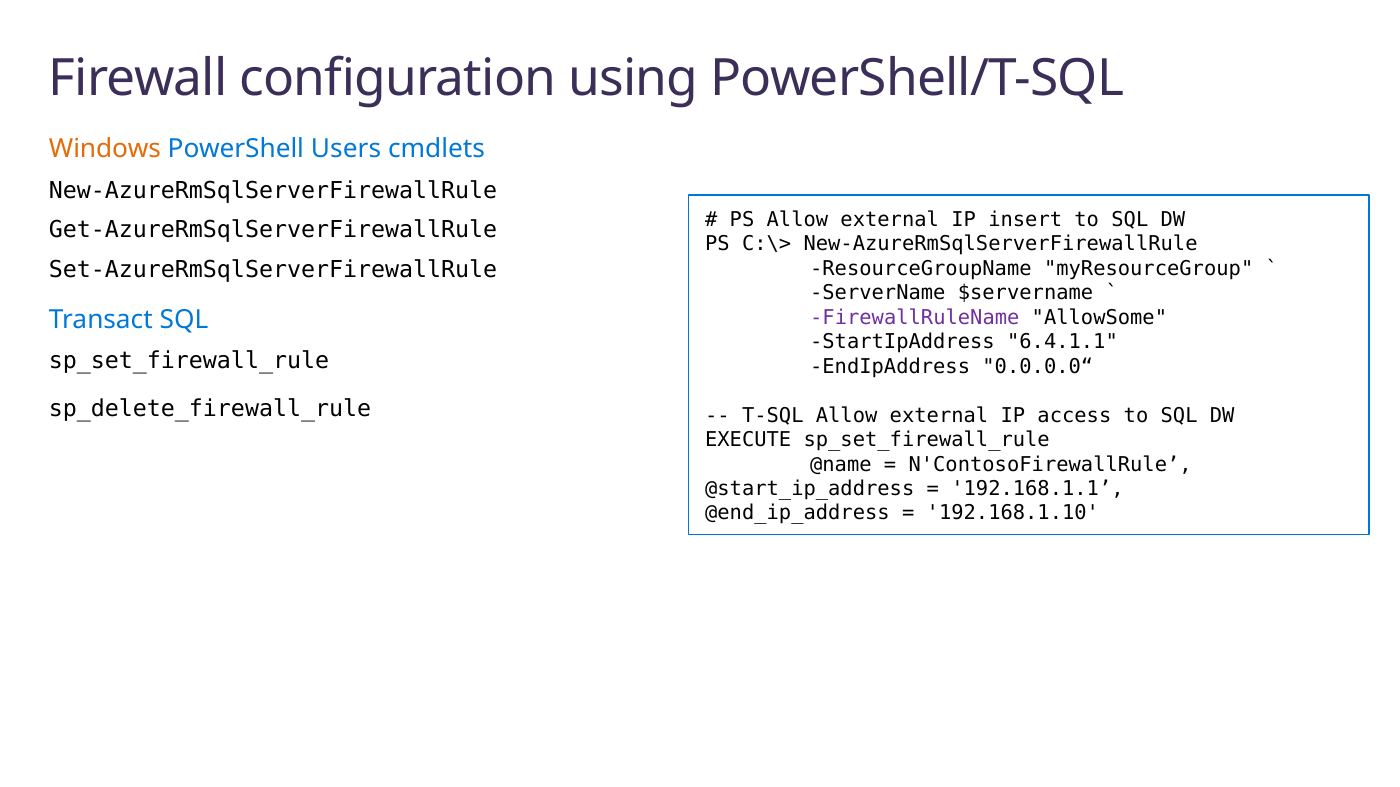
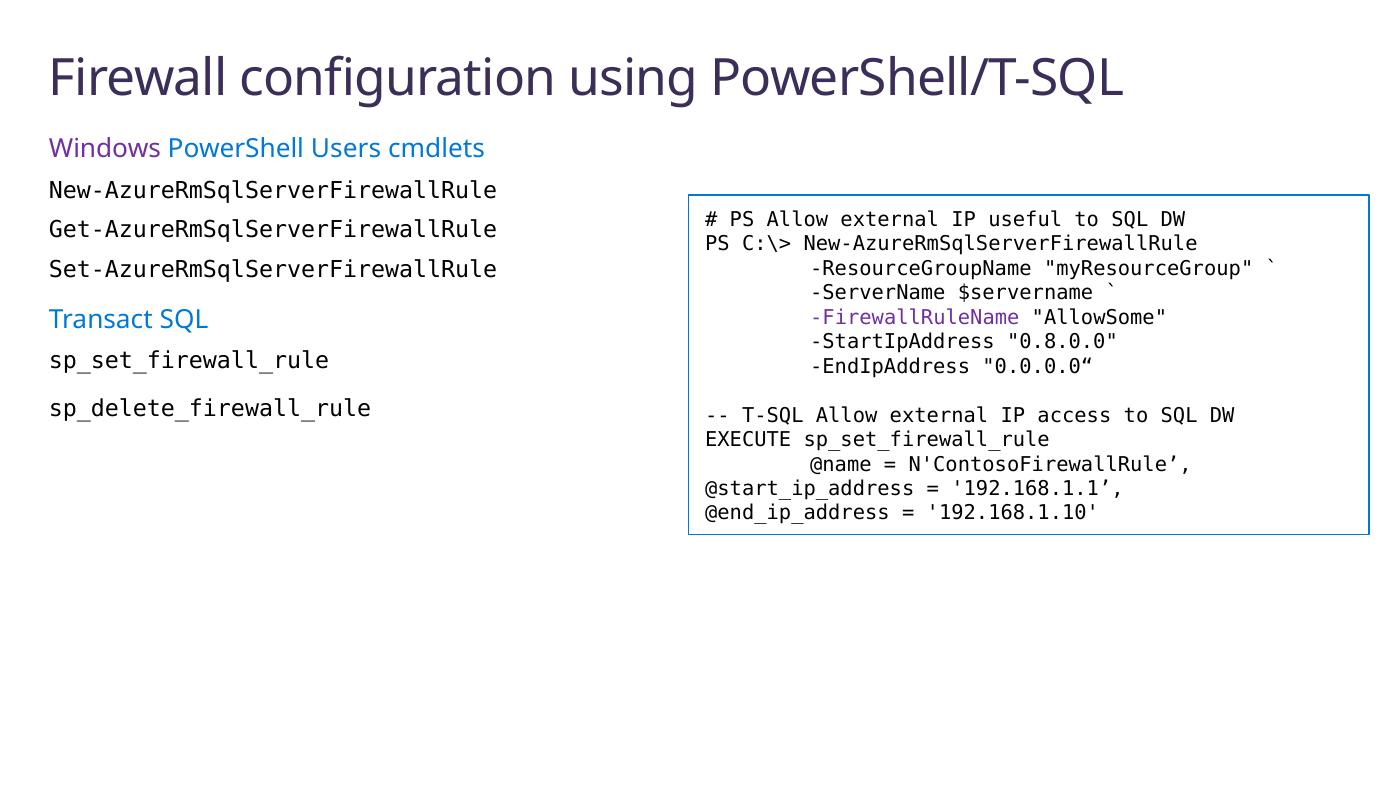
Windows colour: orange -> purple (105, 149)
insert: insert -> useful (1025, 219)
6.4.1.1: 6.4.1.1 -> 0.8.0.0 (1062, 342)
